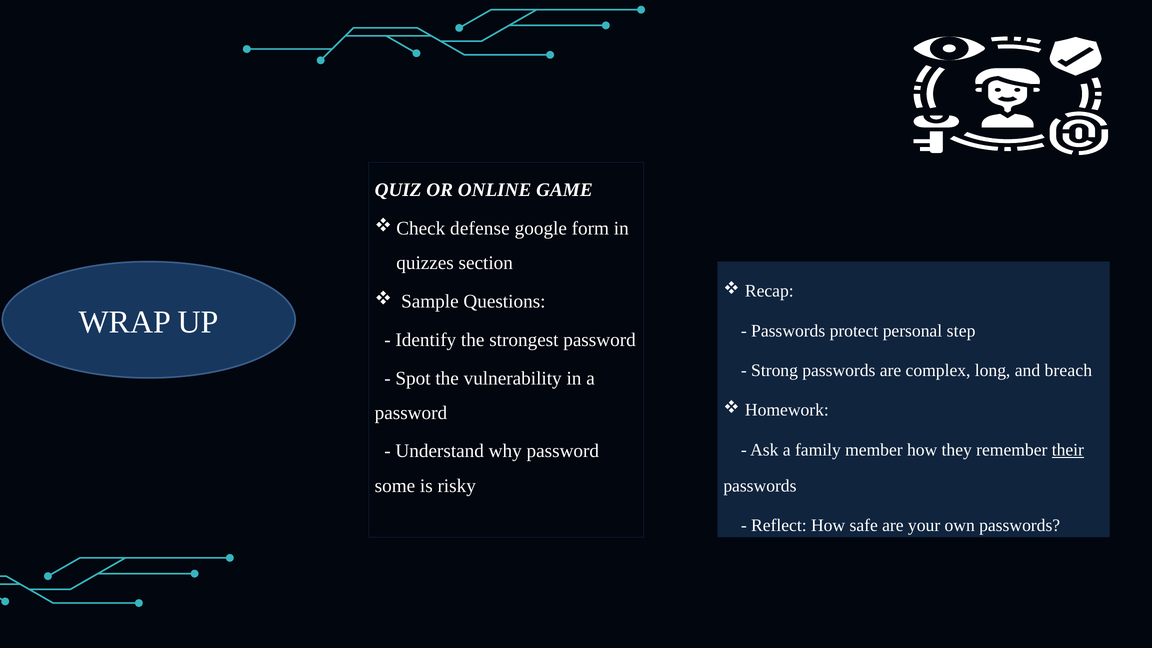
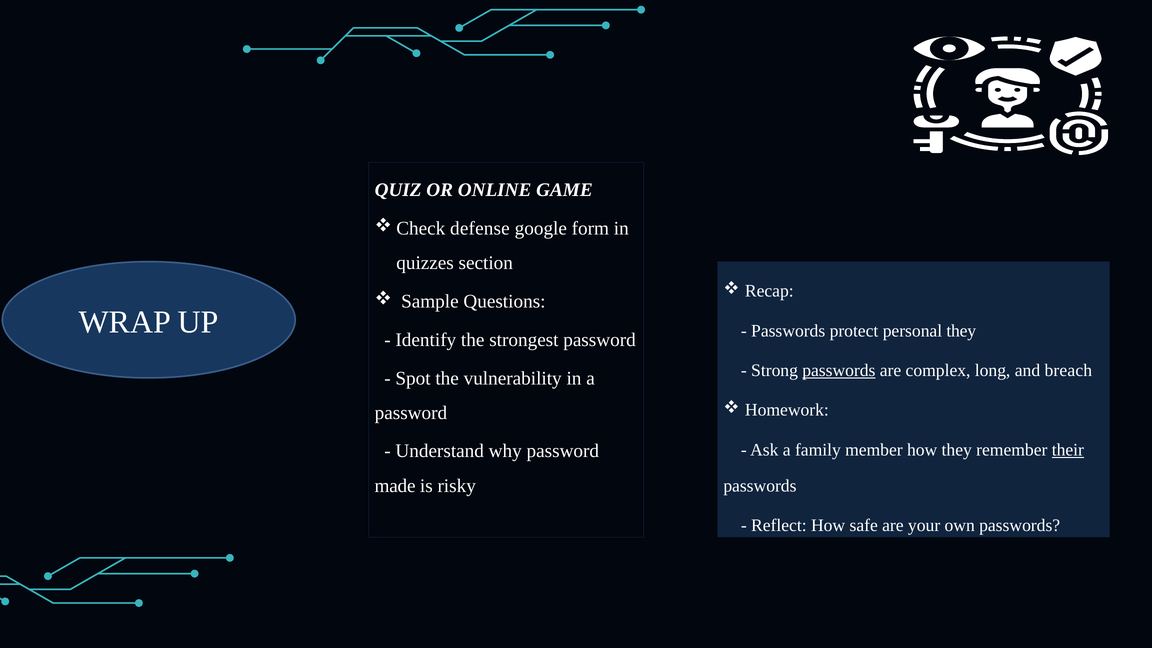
personal step: step -> they (961, 331)
passwords underline: none -> present (839, 370)
some: some -> made (395, 486)
